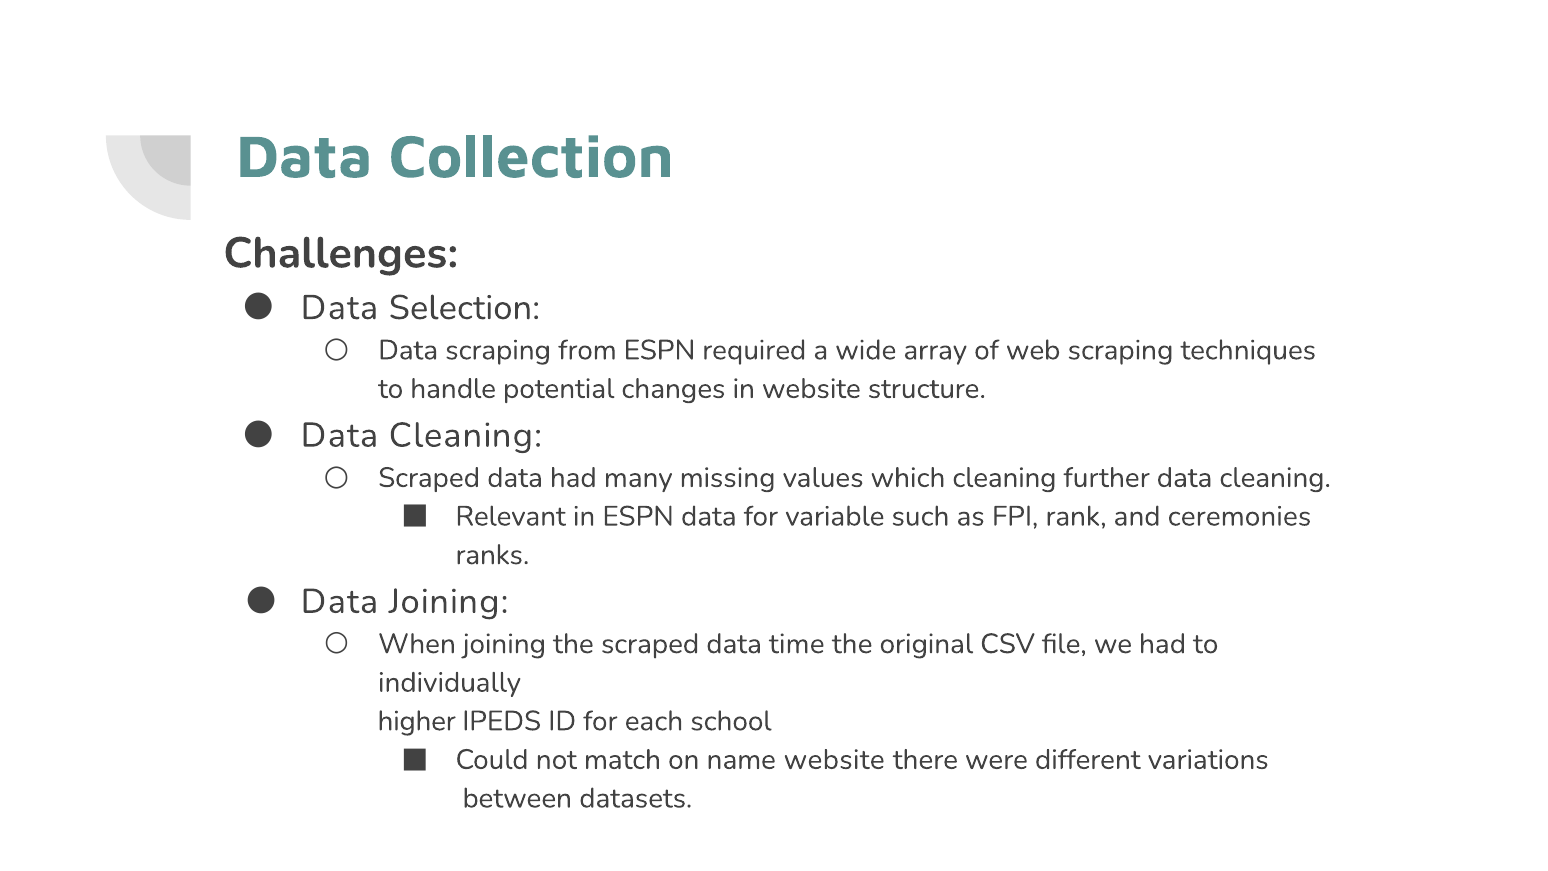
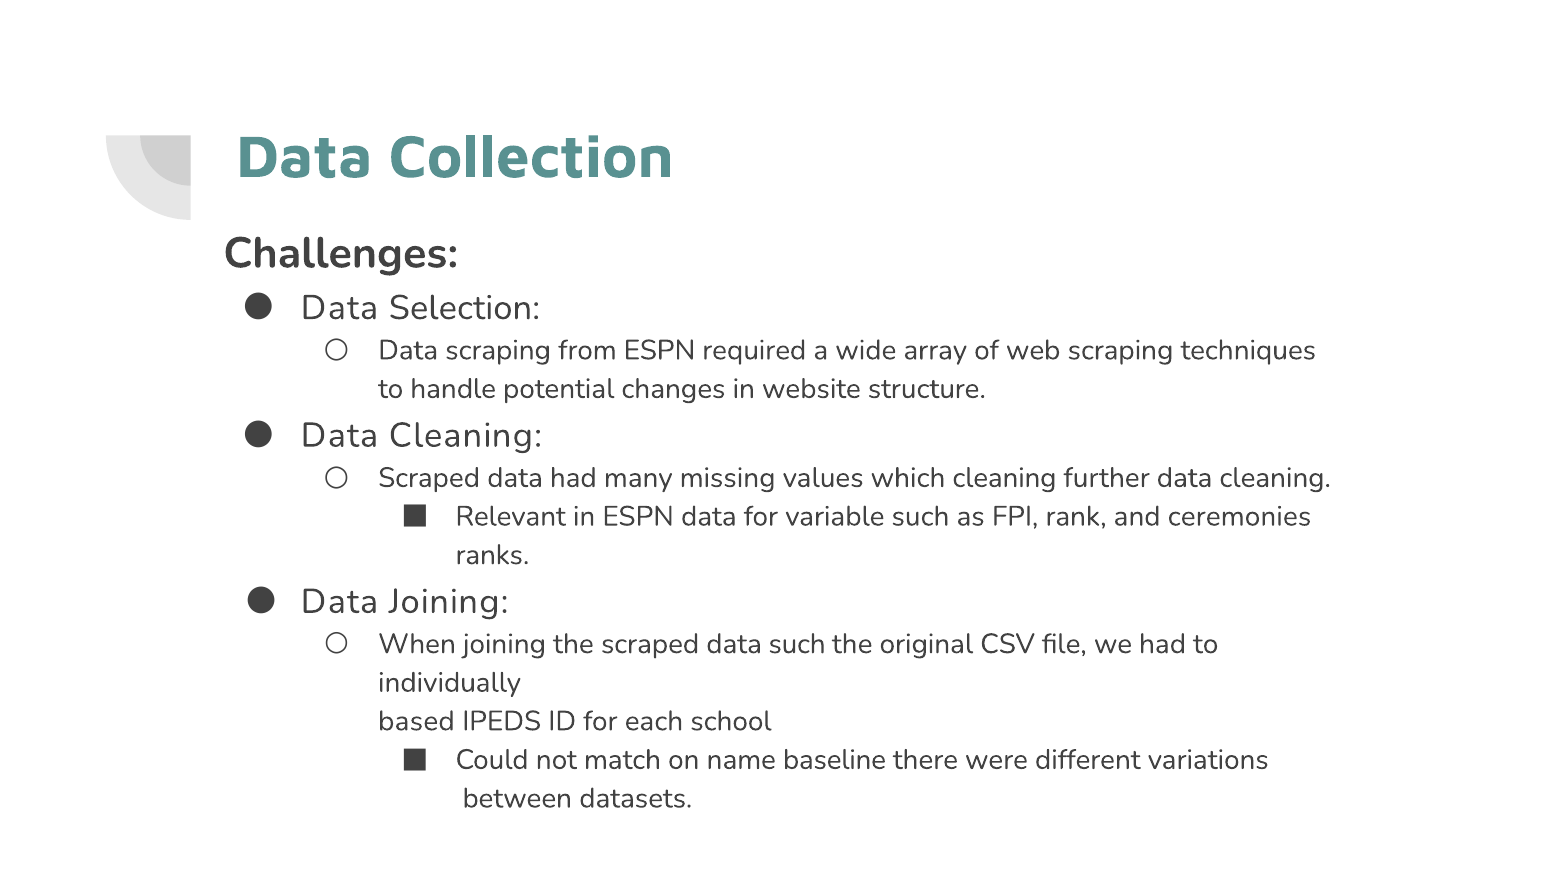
data time: time -> such (797, 644)
higher: higher -> based (416, 721)
name website: website -> baseline (834, 759)
